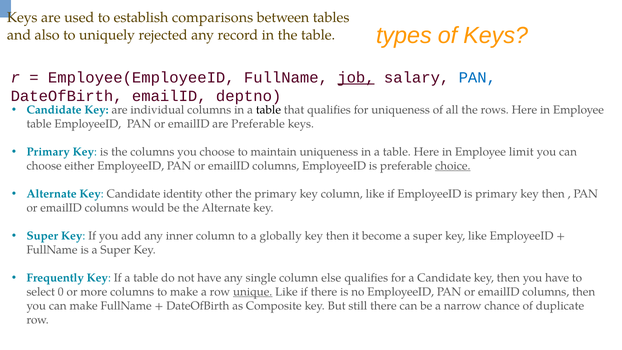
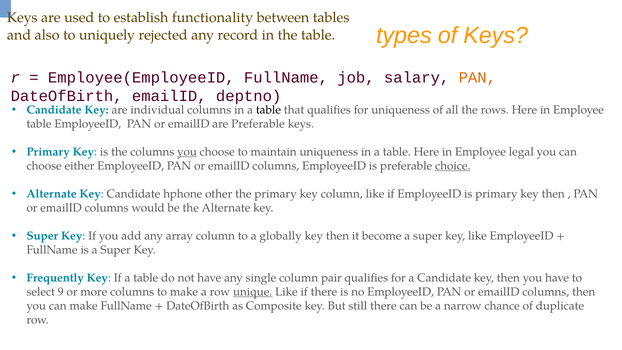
comparisons: comparisons -> functionality (213, 18)
job underline: present -> none (356, 77)
PAN colour: blue -> orange (477, 77)
you underline: none -> present (187, 152)
limit: limit -> legal (521, 152)
identity: identity -> hphone (183, 194)
inner: inner -> array (179, 236)
else: else -> pair (331, 278)
0: 0 -> 9 (61, 292)
